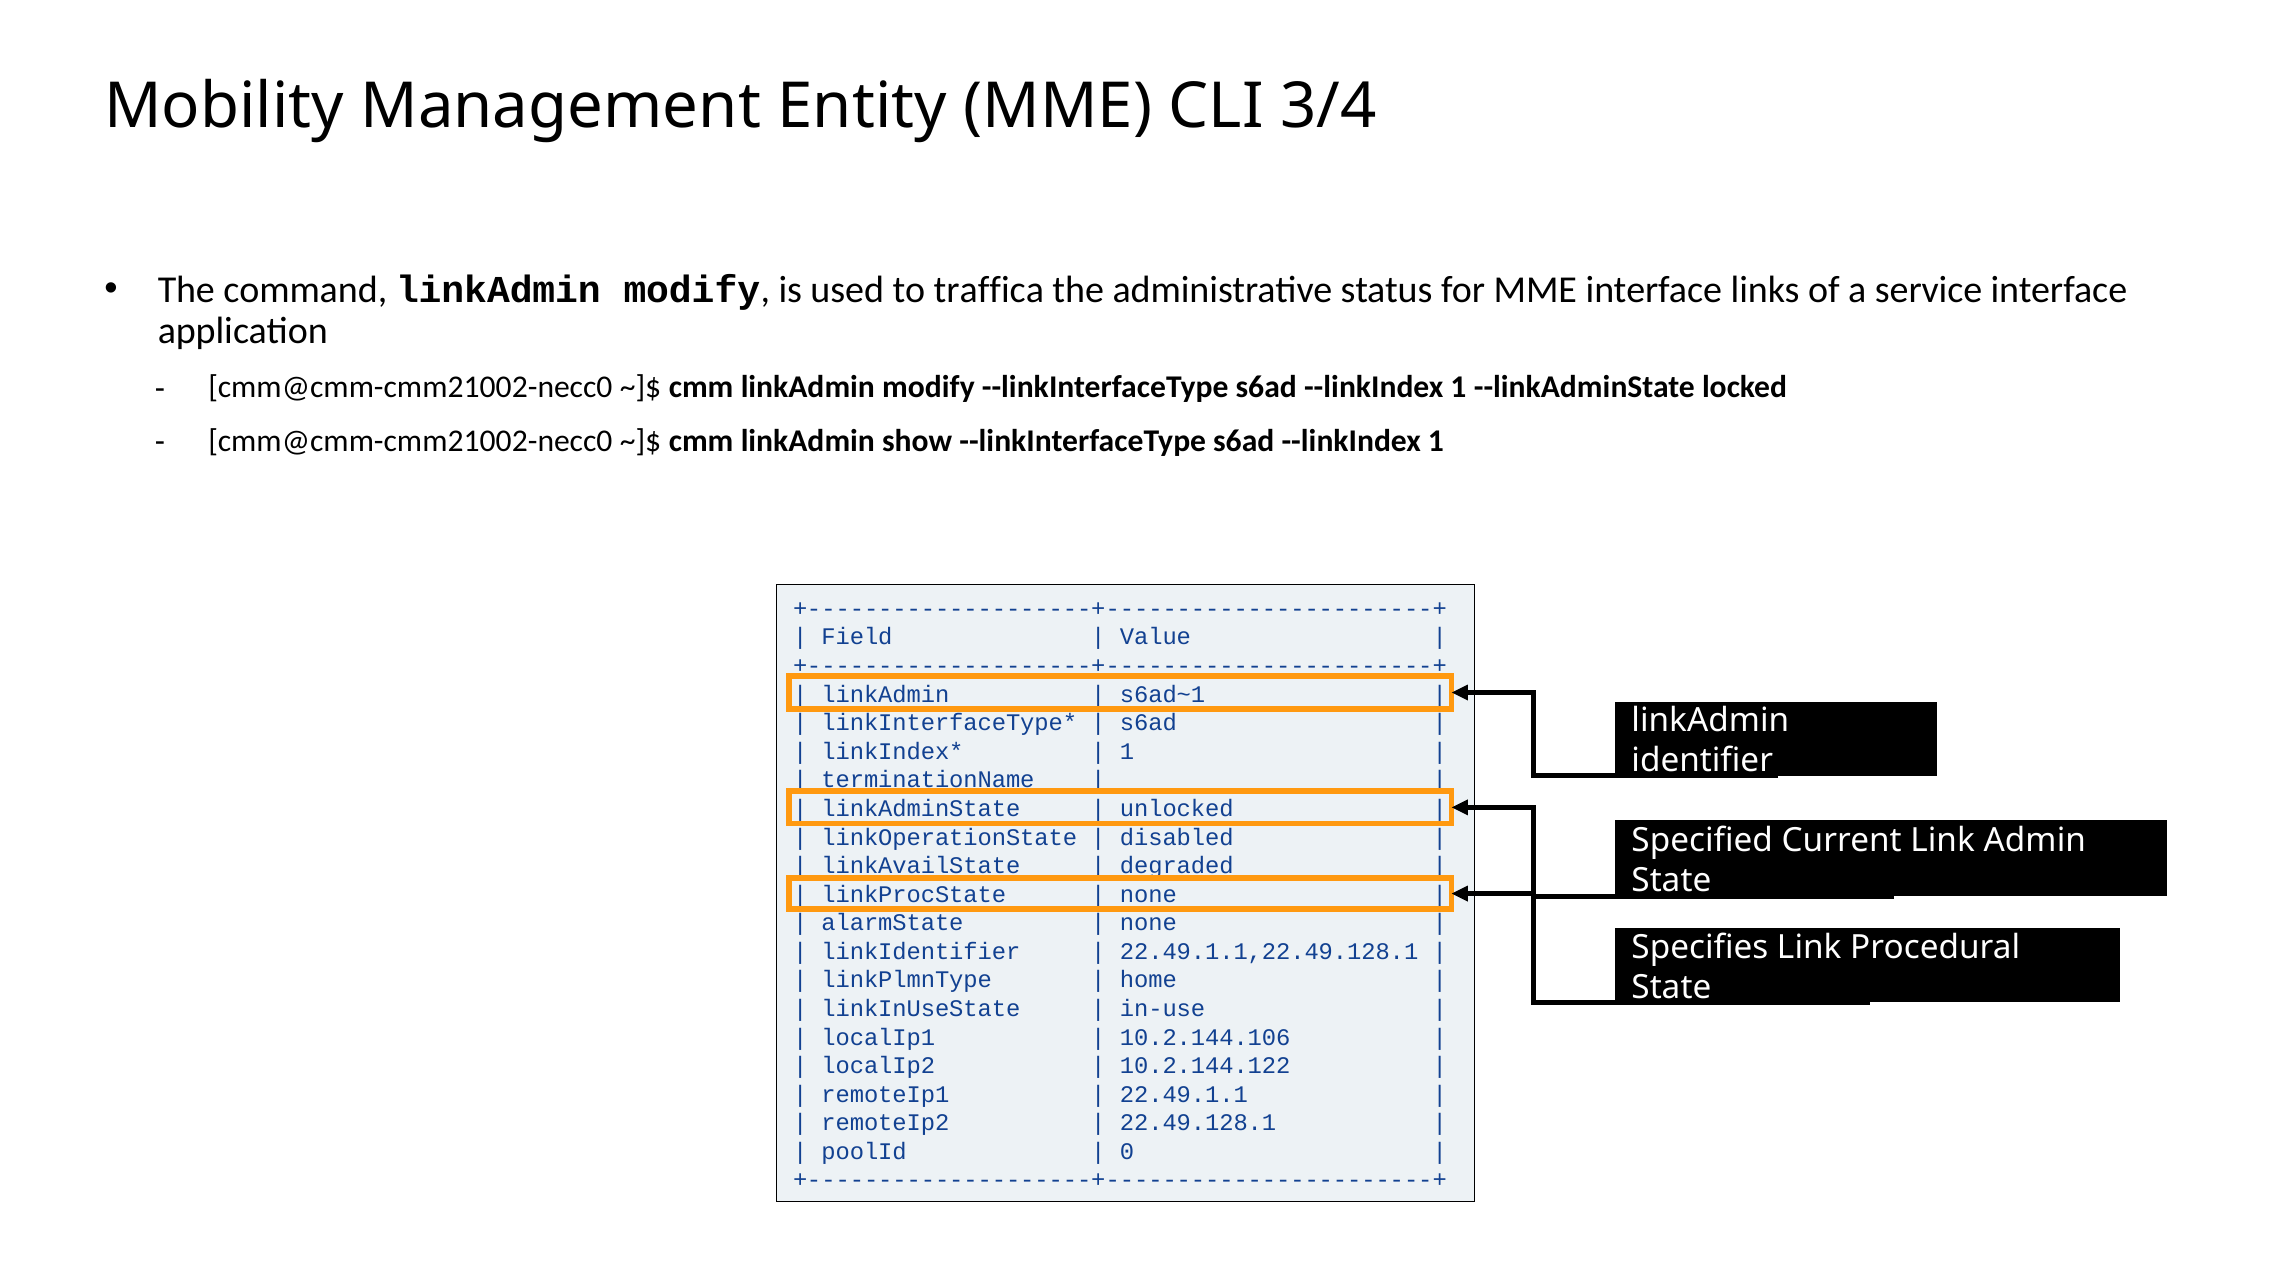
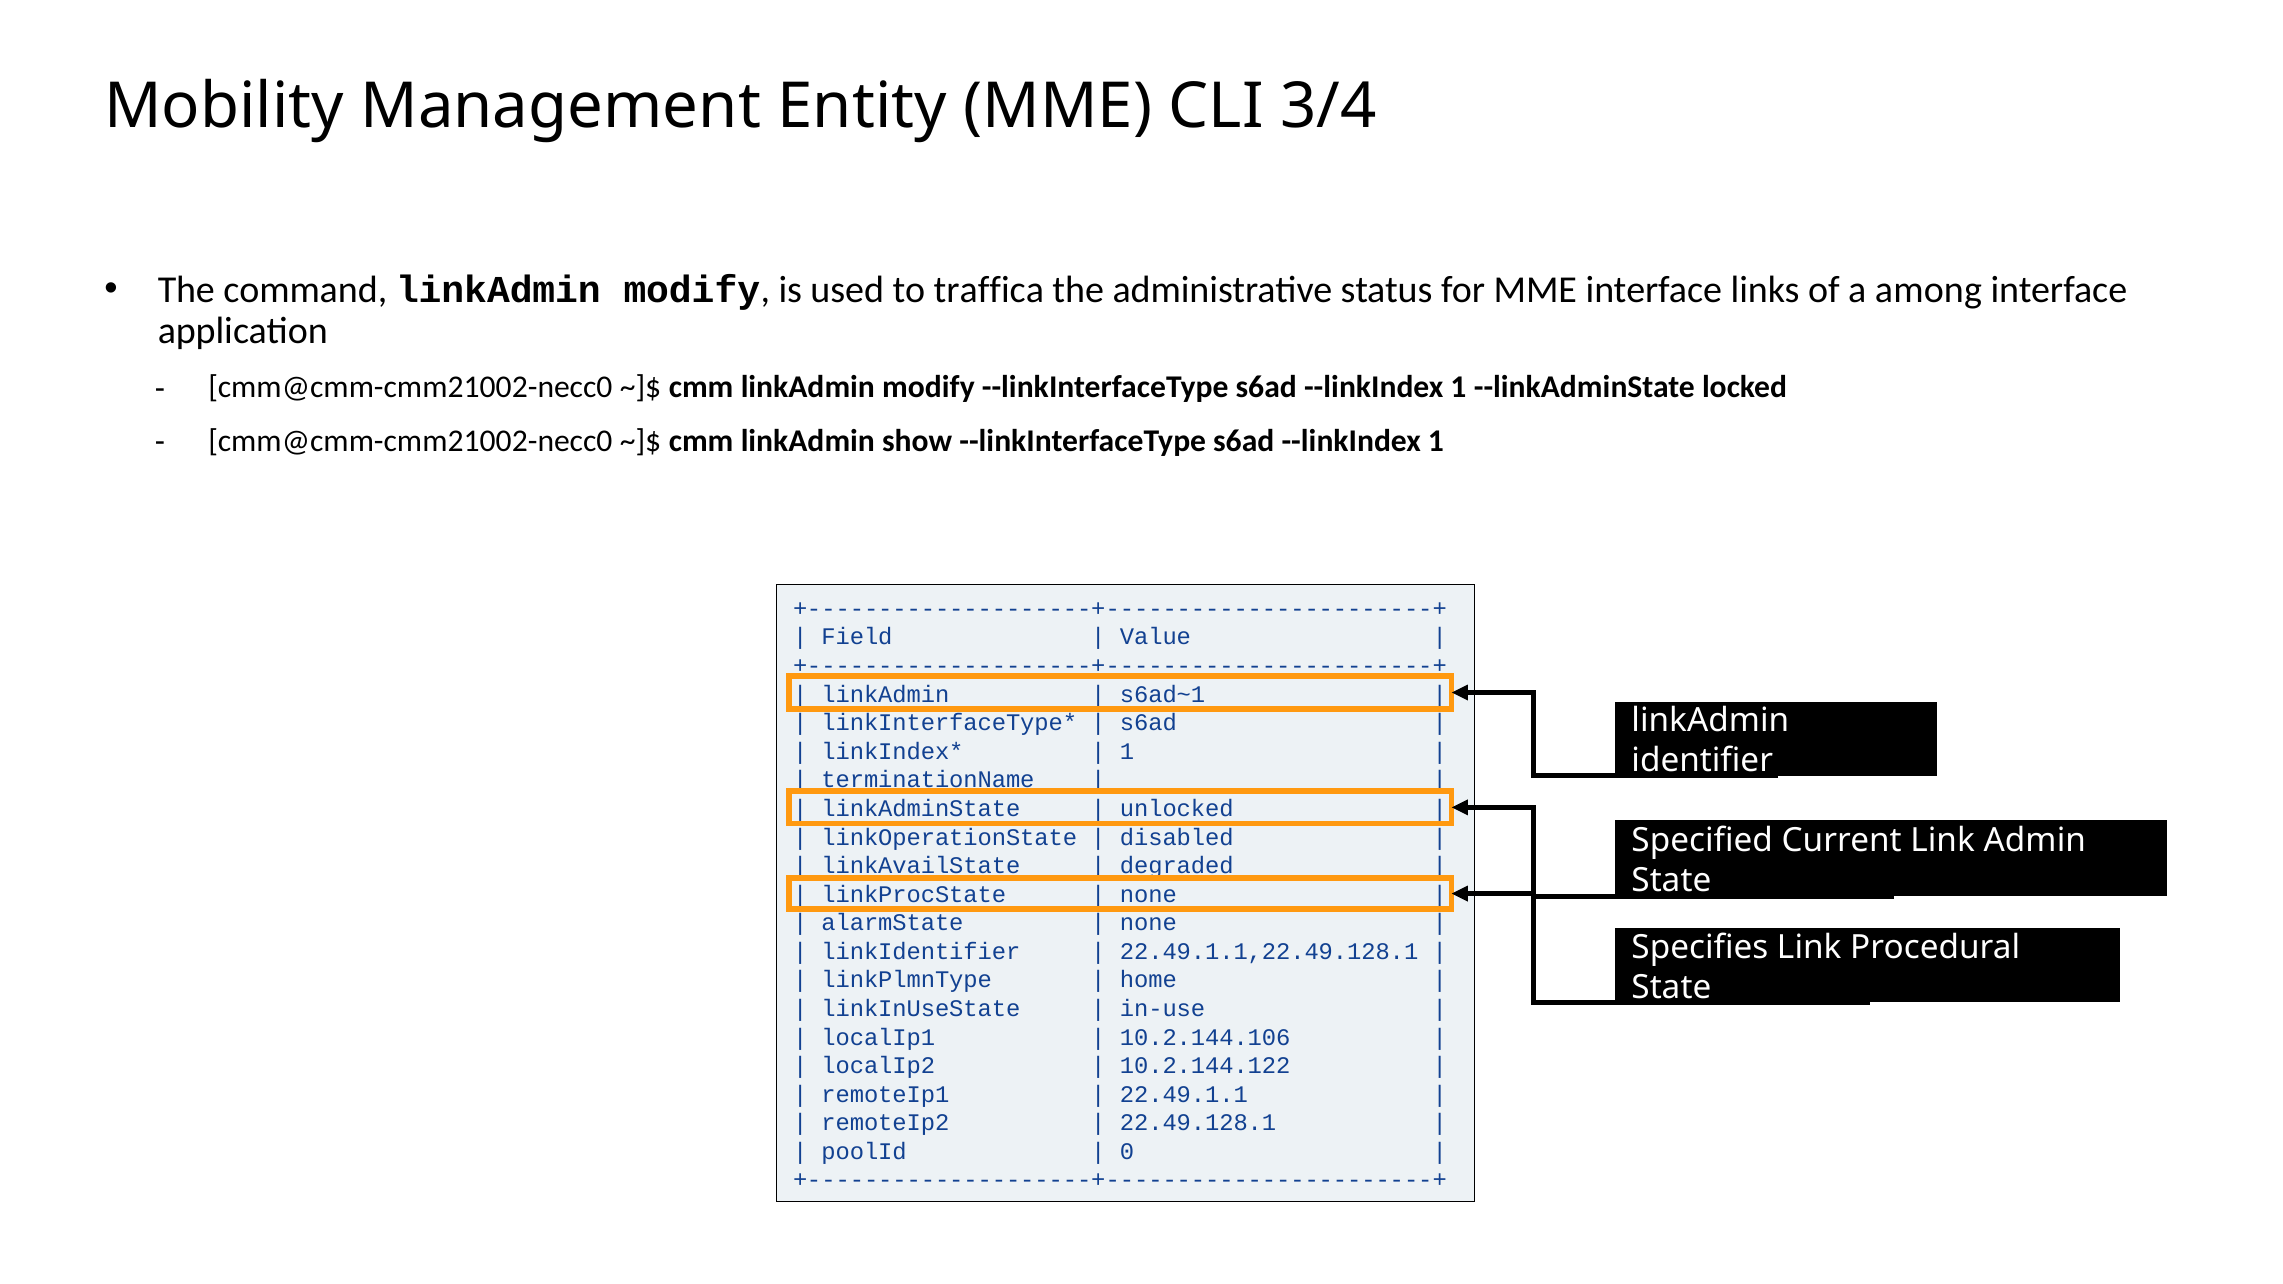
service: service -> among (1928, 290)
